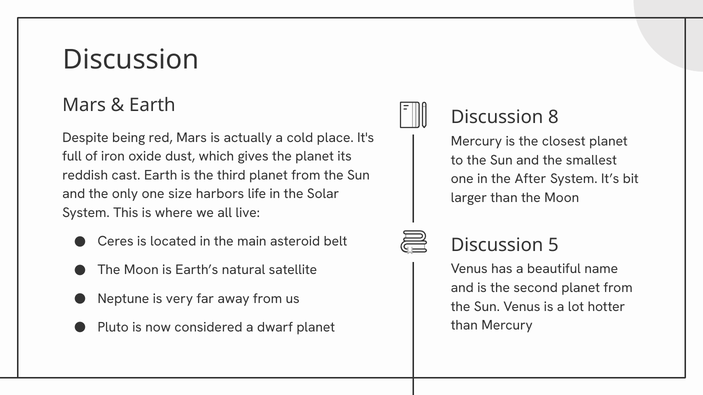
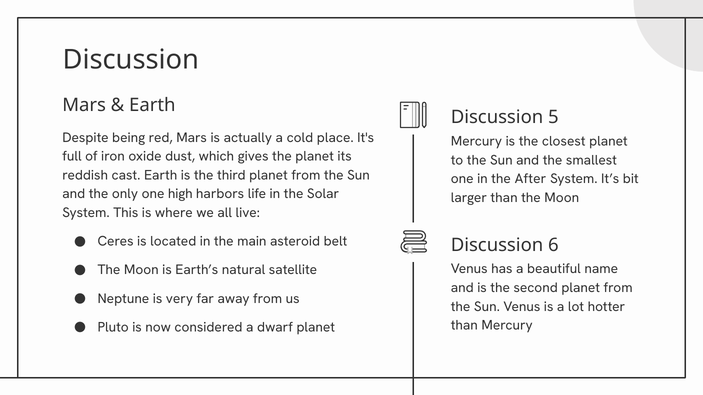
8: 8 -> 5 (553, 117)
size: size -> high (180, 194)
5: 5 -> 6 (553, 245)
